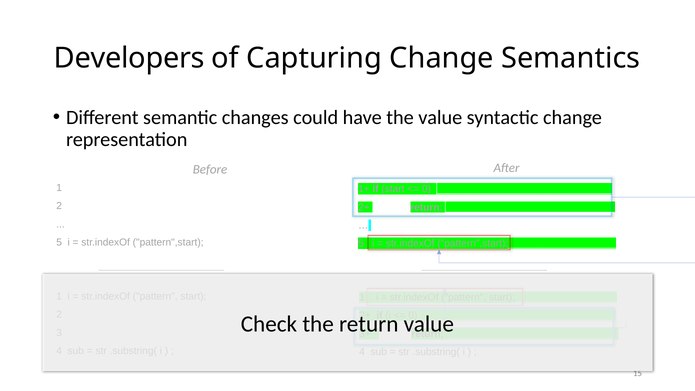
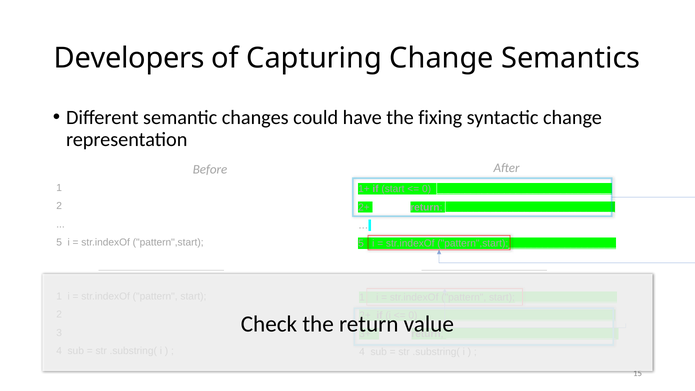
the value: value -> fixing (440, 117)
